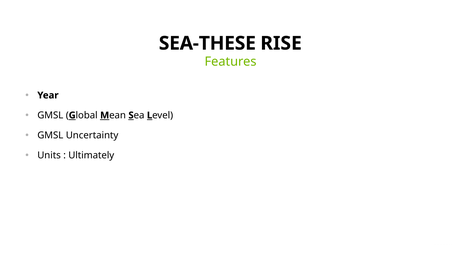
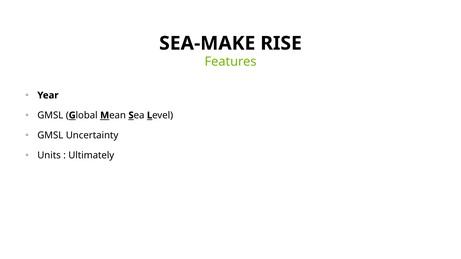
SEA-THESE: SEA-THESE -> SEA-MAKE (207, 43)
